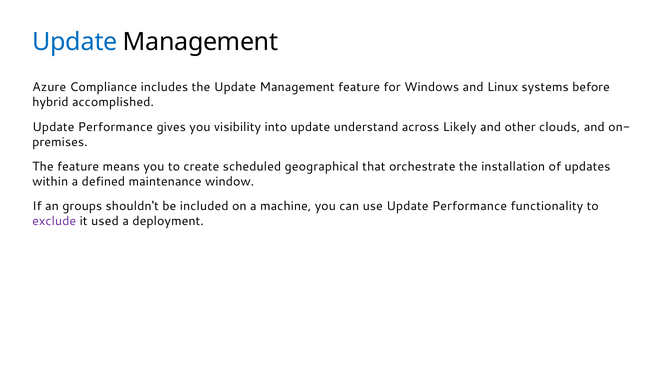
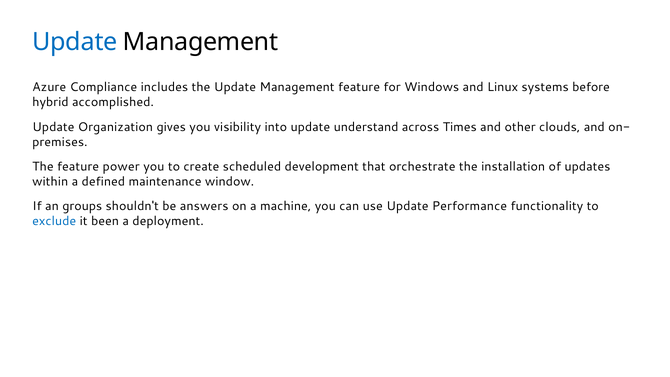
Performance: Performance -> Organization (115, 127)
Likely: Likely -> Times (460, 127)
means: means -> power (121, 167)
geographical: geographical -> development (322, 167)
included: included -> answers (204, 206)
exclude colour: purple -> blue (54, 221)
used: used -> been (105, 221)
